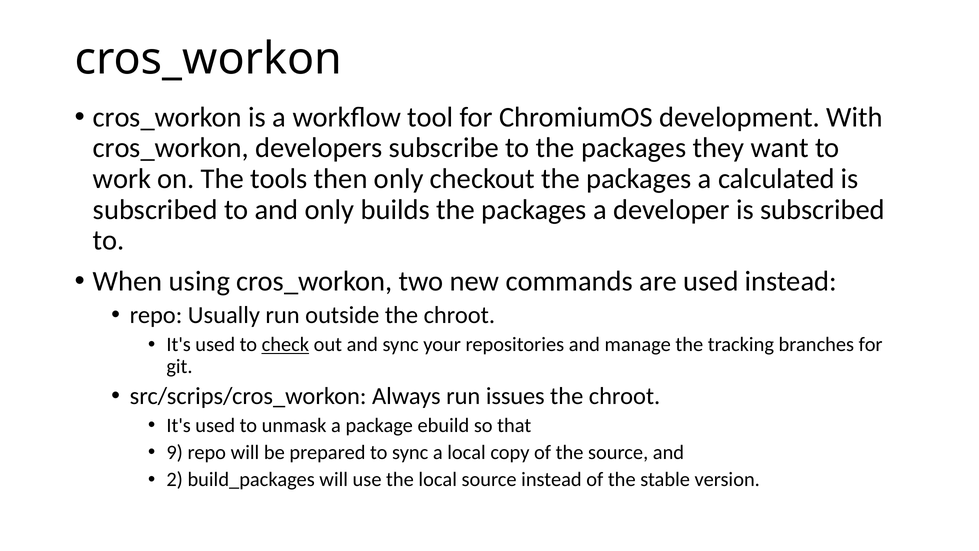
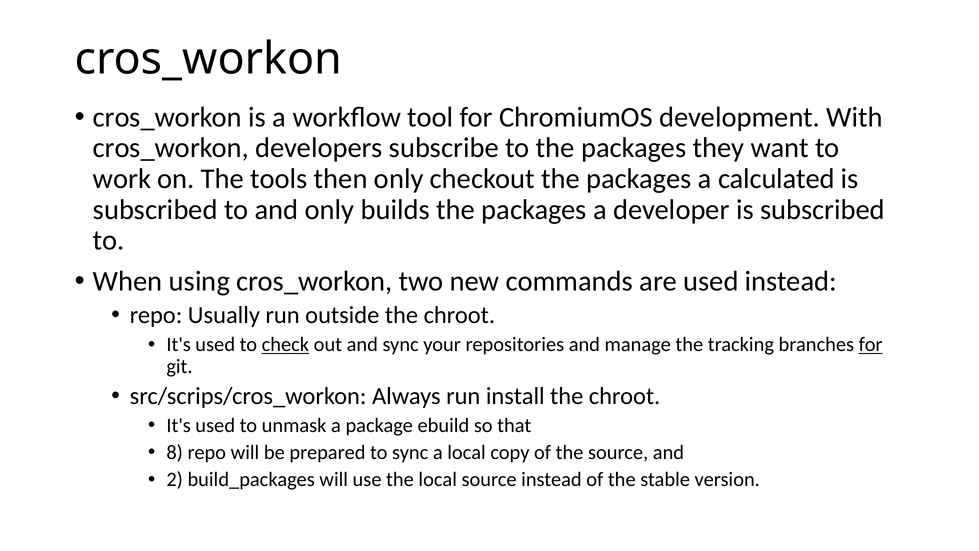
for underline: none -> present (871, 344)
issues: issues -> install (515, 396)
9: 9 -> 8 (175, 452)
